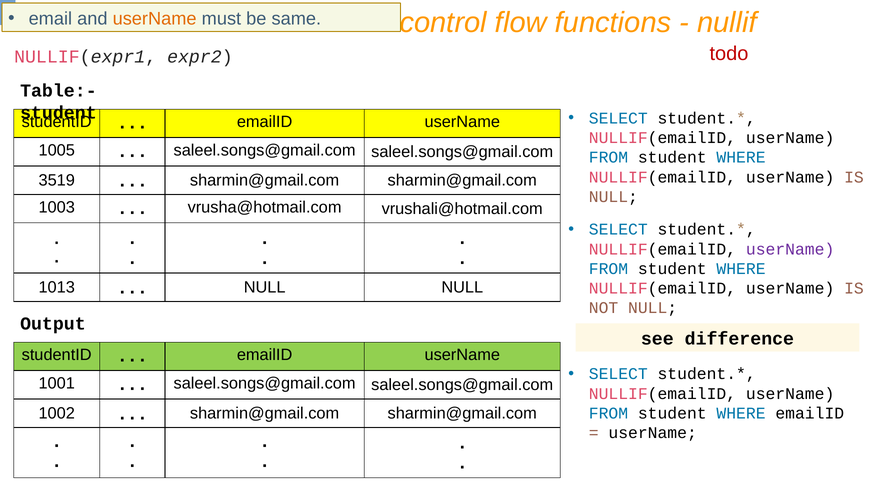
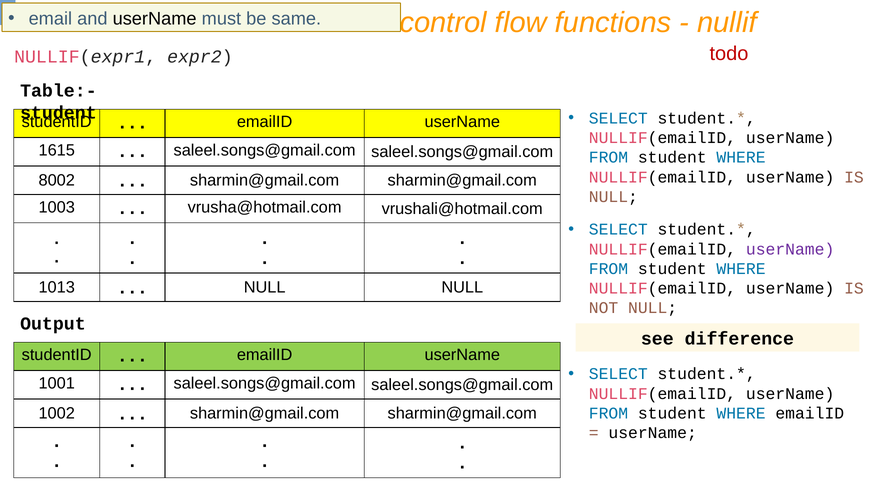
userName colour: orange -> black (155, 19)
1005: 1005 -> 1615 (57, 150)
3519: 3519 -> 8002 (57, 180)
